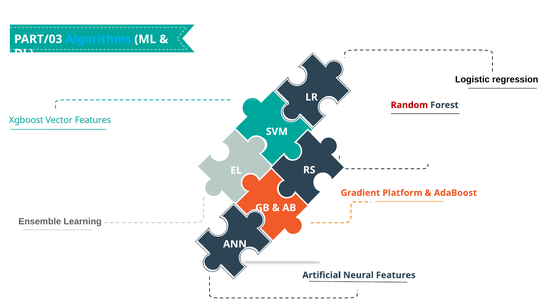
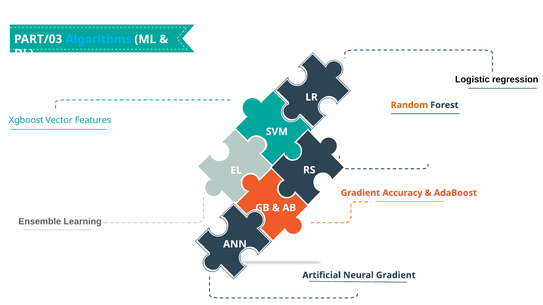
Random colour: red -> orange (409, 105)
Platform: Platform -> Accuracy (402, 193)
Neural Features: Features -> Gradient (396, 276)
